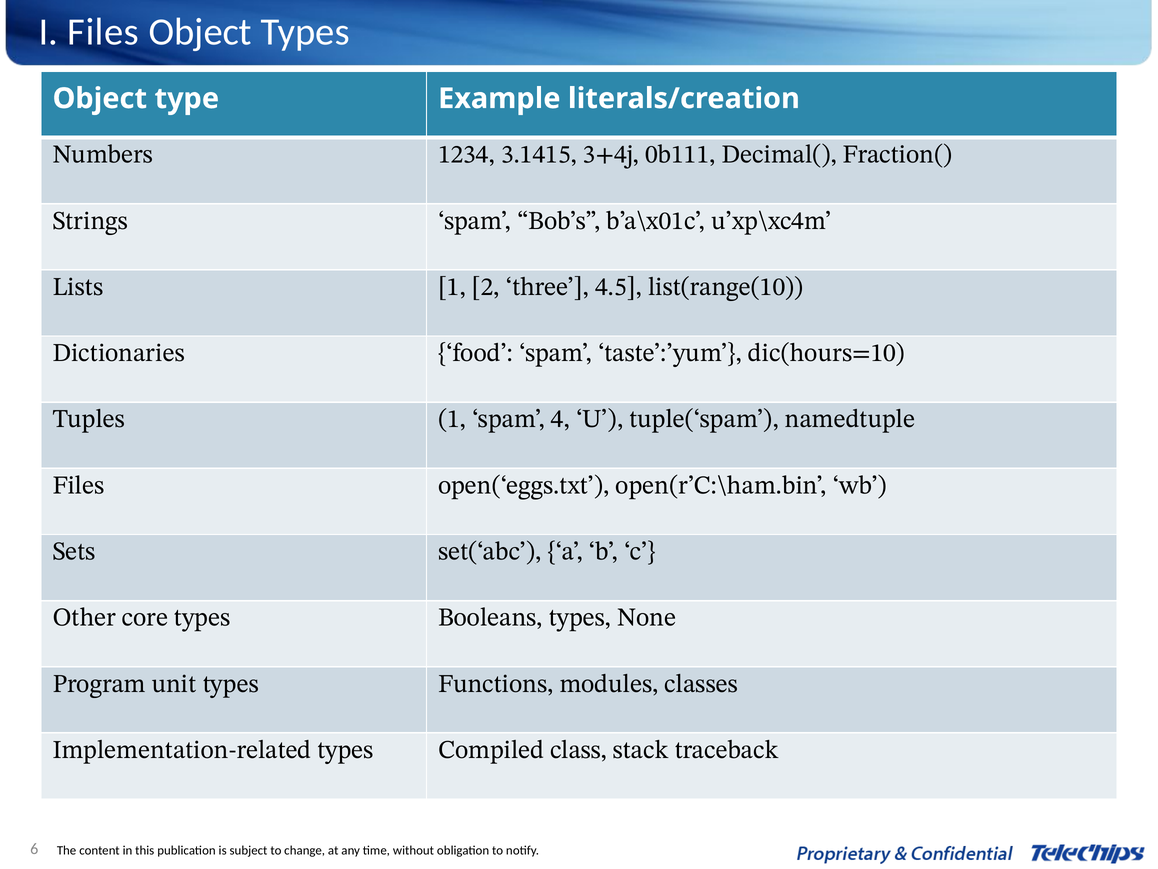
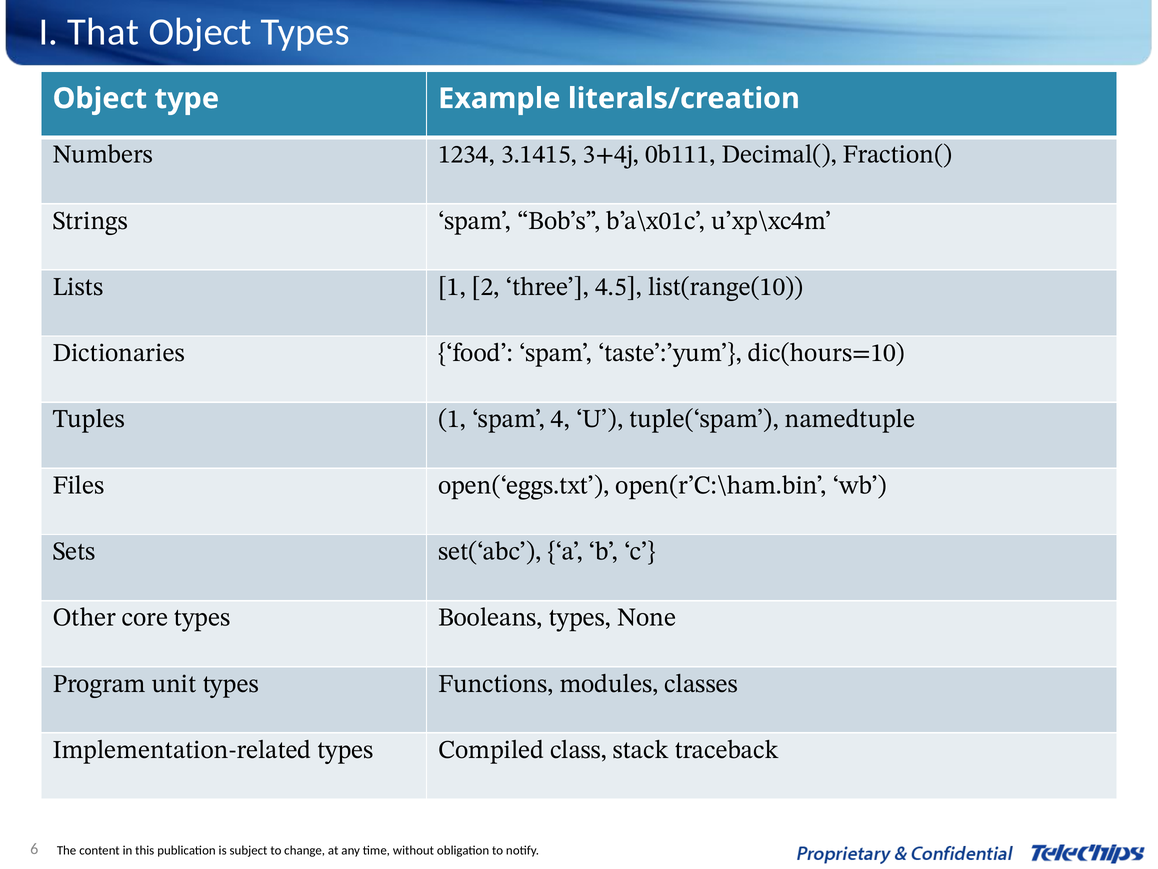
I Files: Files -> That (103, 32)
